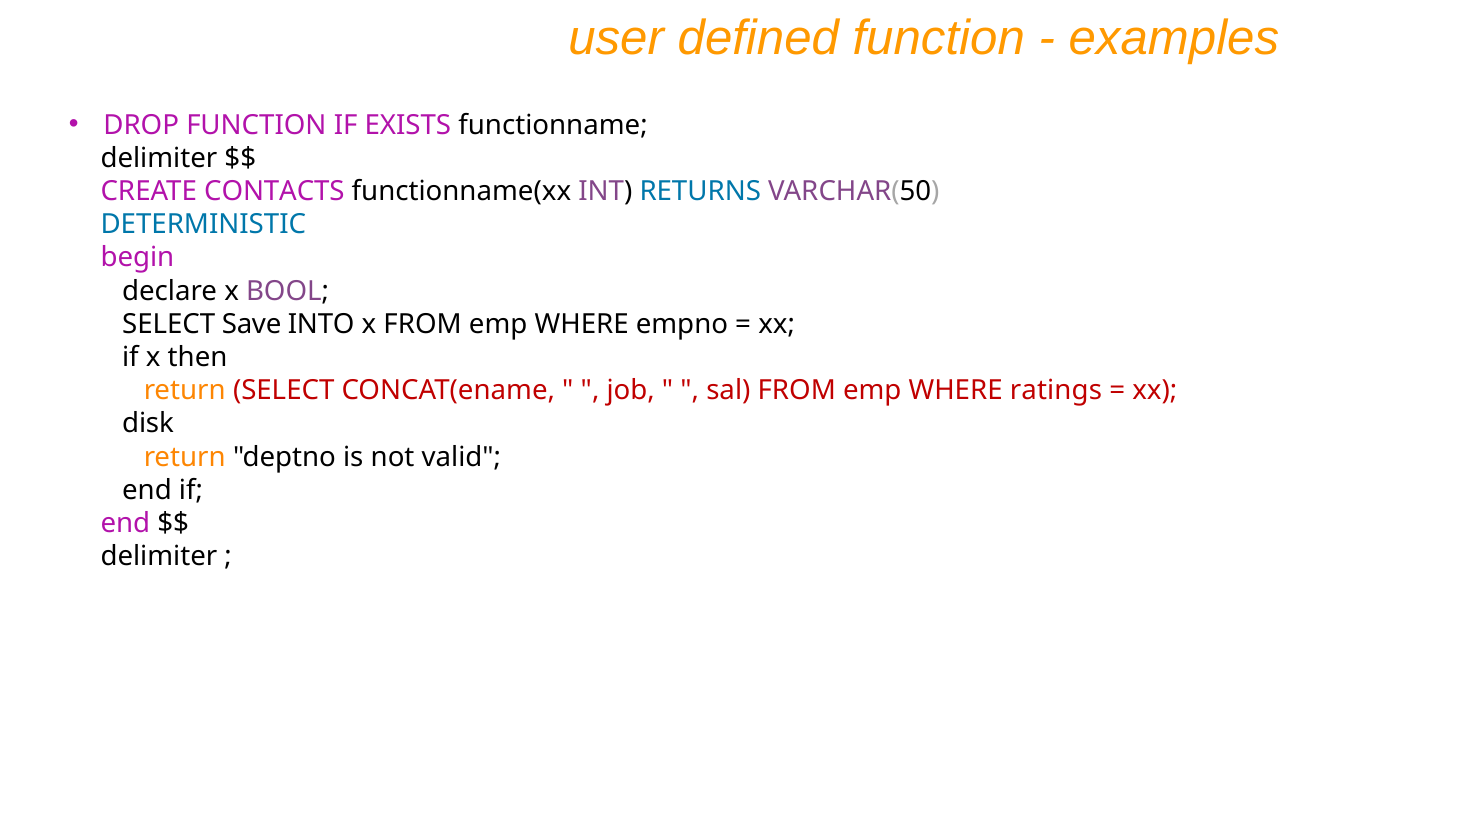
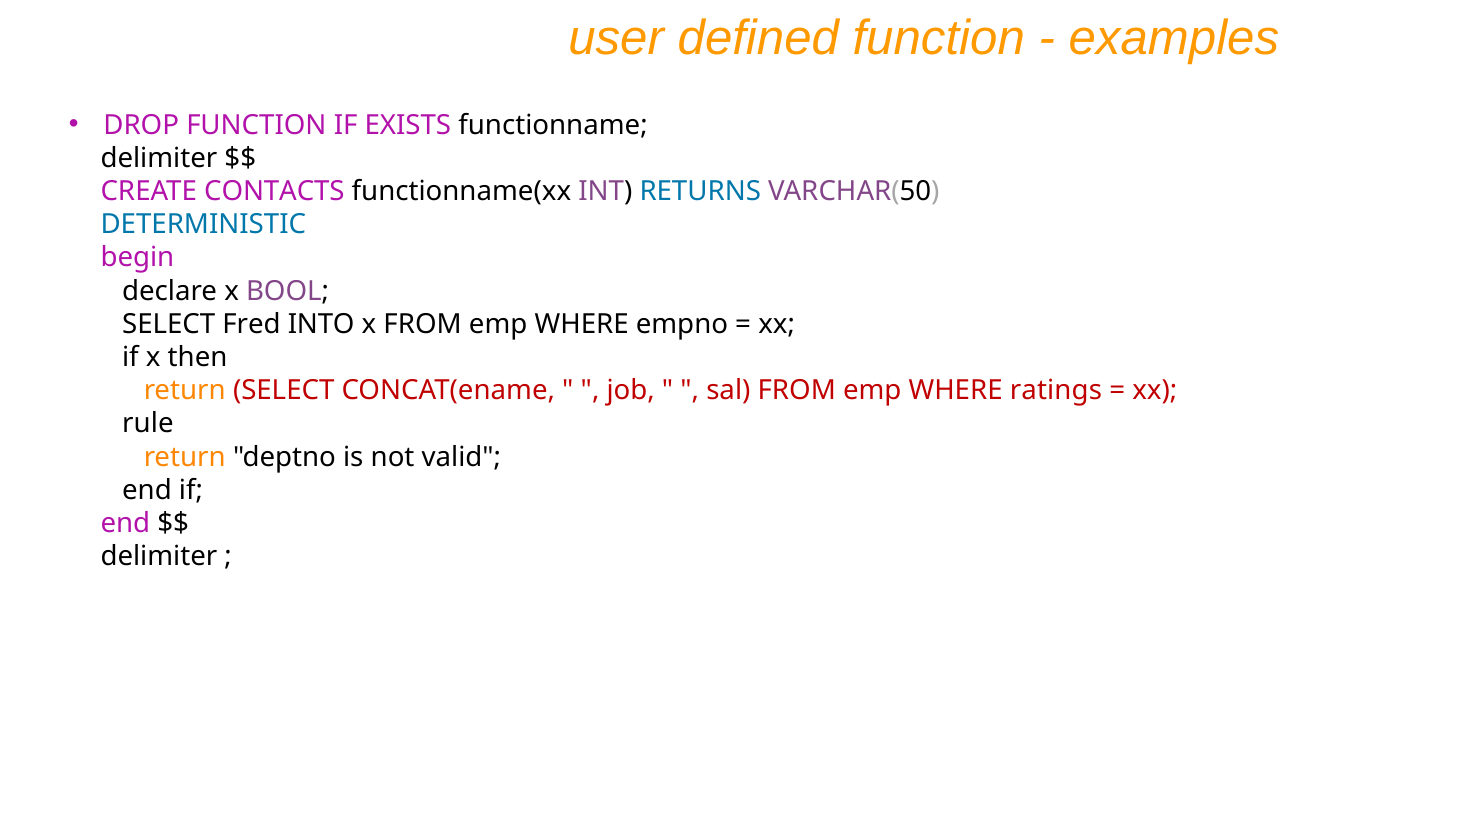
Save: Save -> Fred (251, 324)
disk: disk -> rule (148, 424)
